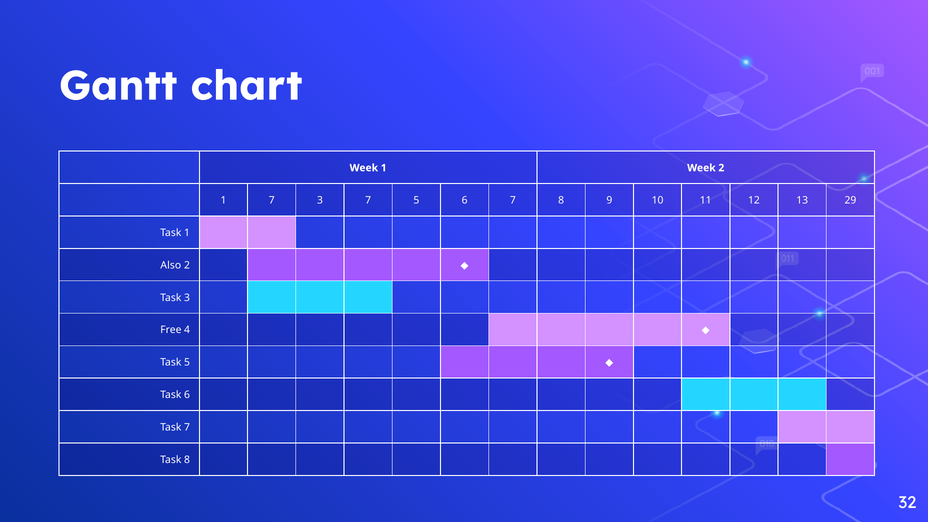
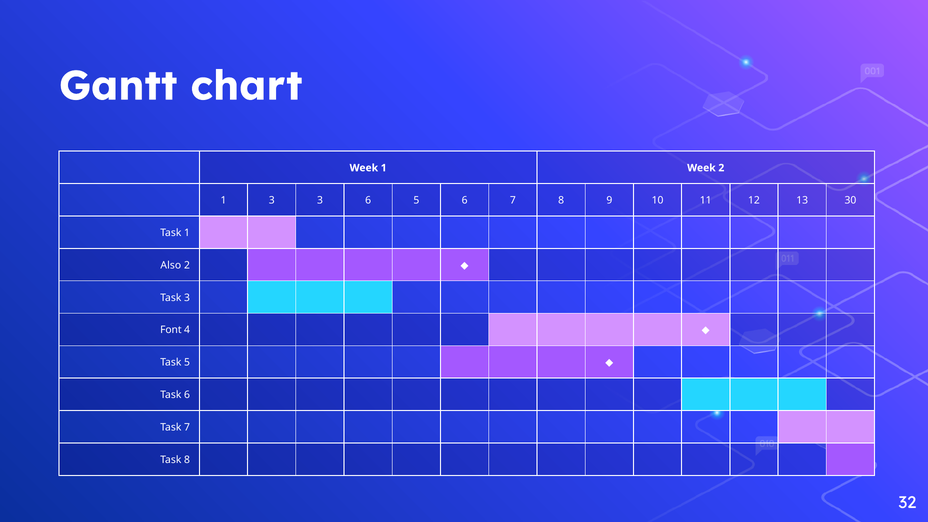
1 7: 7 -> 3 (272, 200)
3 7: 7 -> 6 (368, 200)
29: 29 -> 30 (850, 200)
Free: Free -> Font (171, 330)
